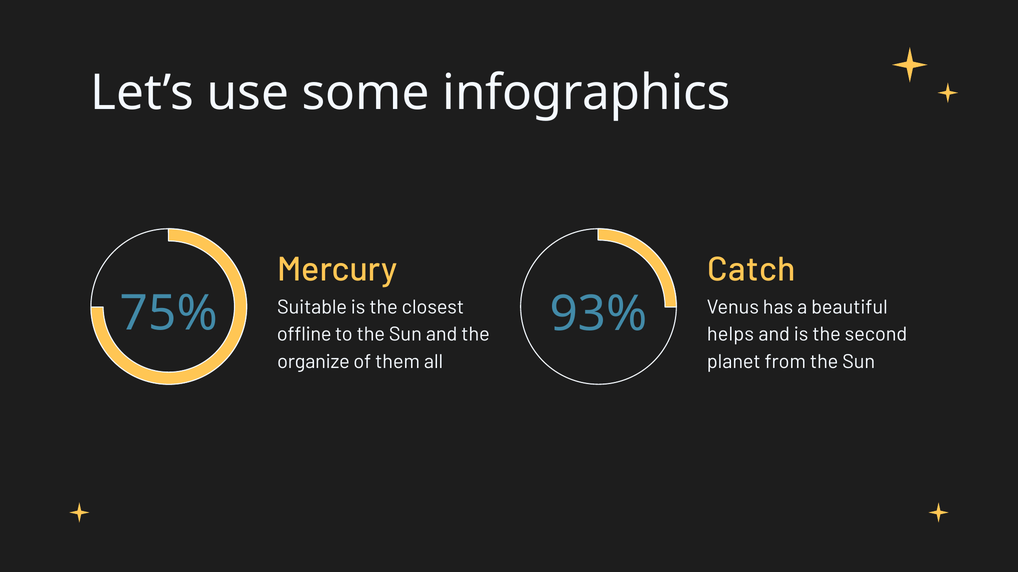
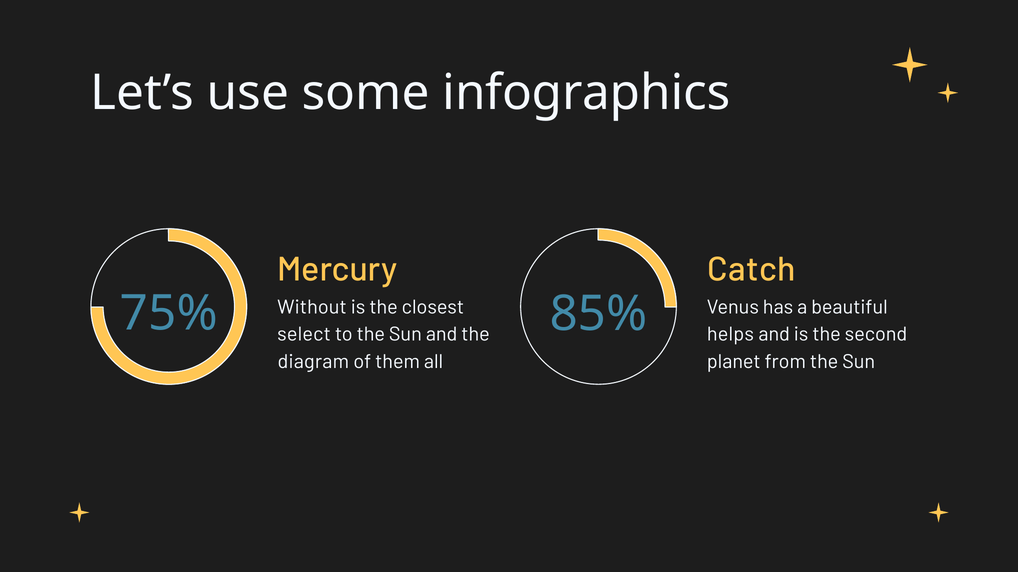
Suitable: Suitable -> Without (312, 307)
93%: 93% -> 85% (599, 314)
offline: offline -> select (304, 335)
organize: organize -> diagram (313, 362)
